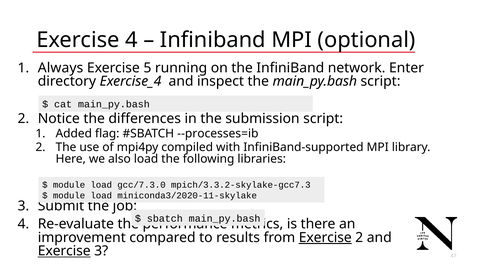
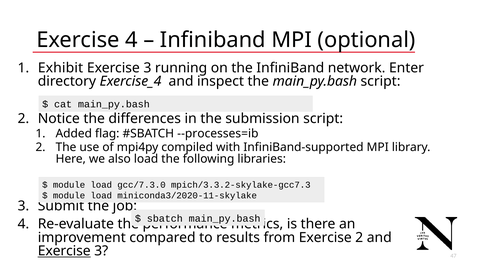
Always: Always -> Exhibit (61, 68)
5: 5 -> 3 (147, 68)
Exercise underline: present -> none (325, 238)
